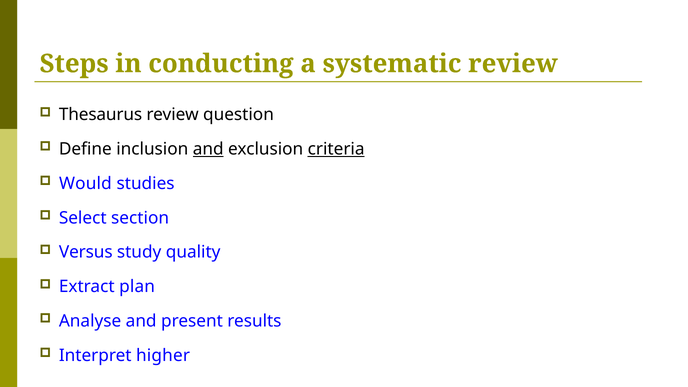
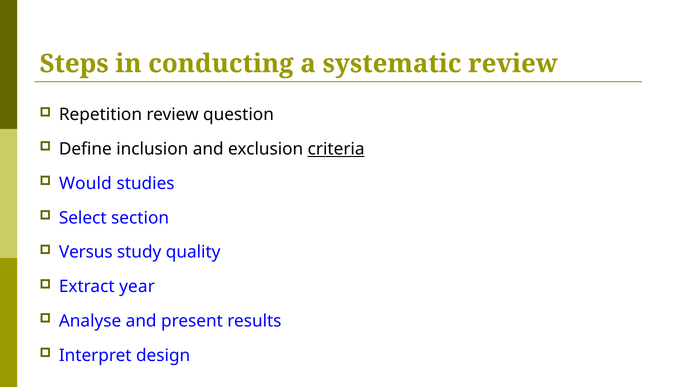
Thesaurus: Thesaurus -> Repetition (100, 115)
and underline: present -> none (208, 149)
plan: plan -> year (137, 287)
higher: higher -> design (163, 355)
